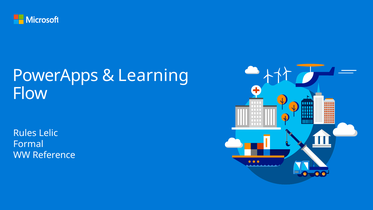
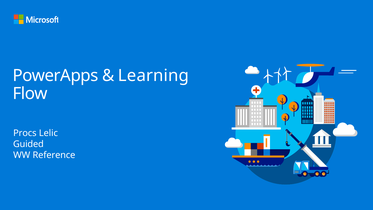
Rules: Rules -> Procs (25, 133)
Formal: Formal -> Guided (28, 144)
